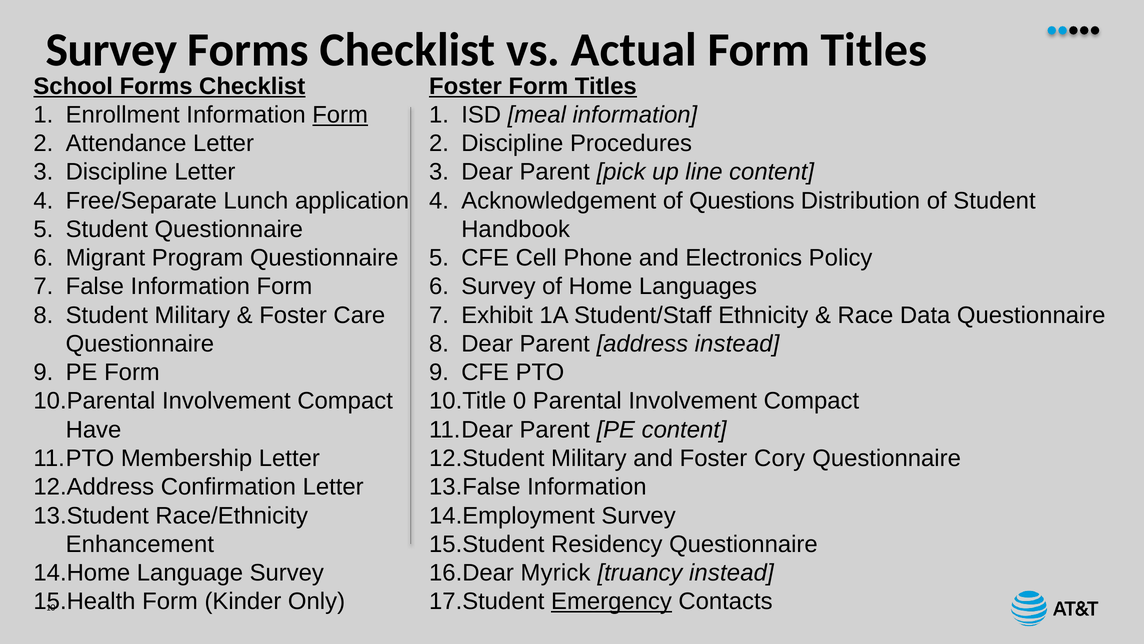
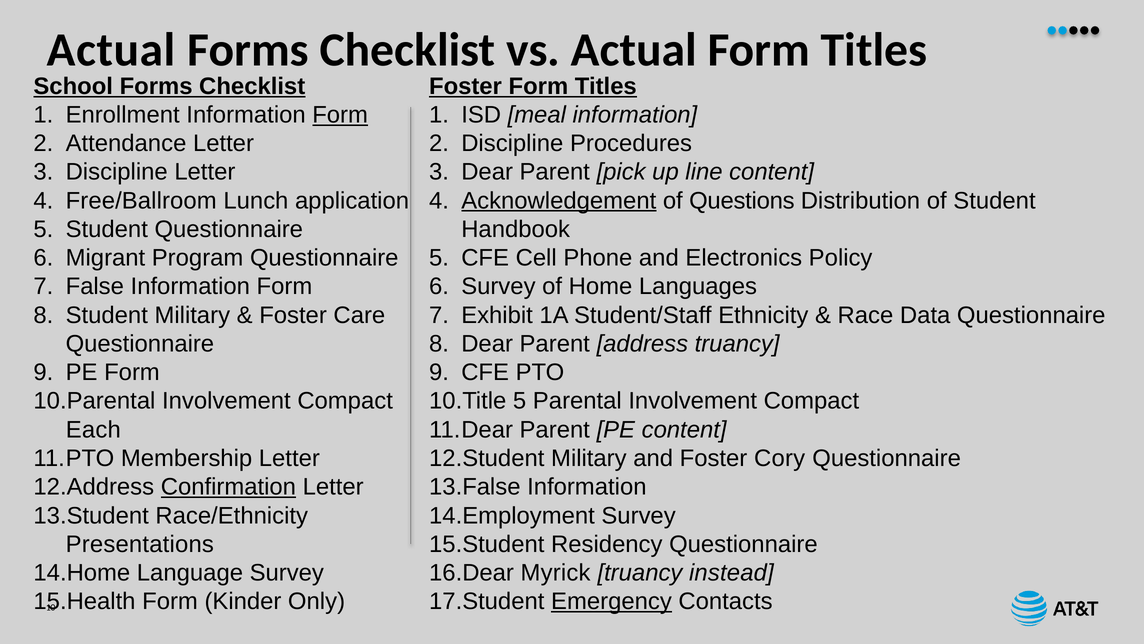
Survey: Survey -> Actual (111, 50)
Free/Separate: Free/Separate -> Free/Ballroom (141, 201)
Acknowledgement underline: none -> present (559, 201)
address instead: instead -> truancy (737, 344)
0: 0 -> 5 (520, 401)
Have: Have -> Each (93, 430)
Confirmation underline: none -> present (228, 487)
Enhancement: Enhancement -> Presentations (140, 544)
